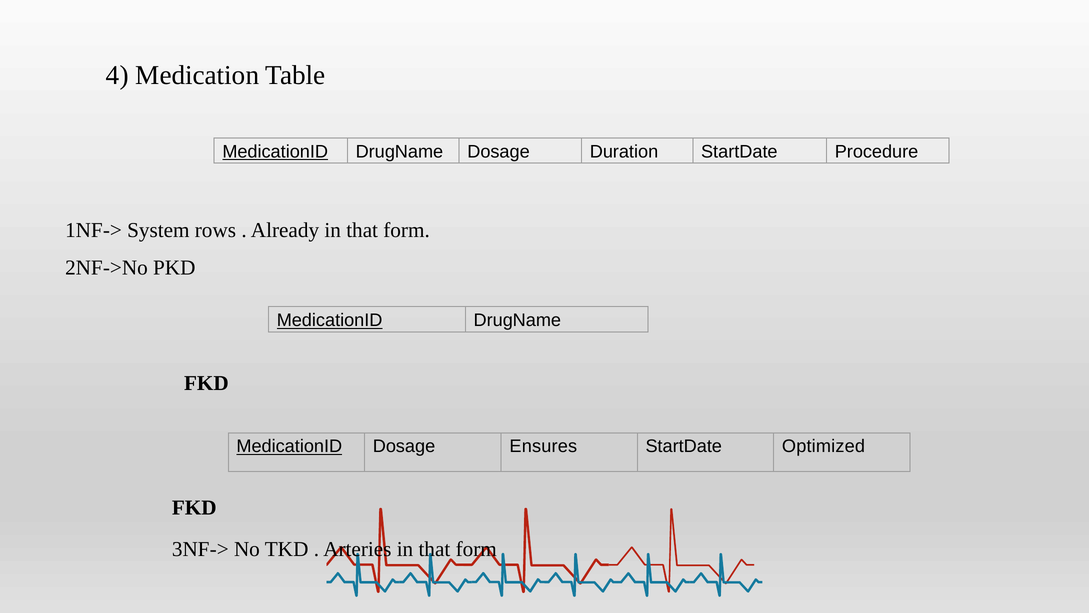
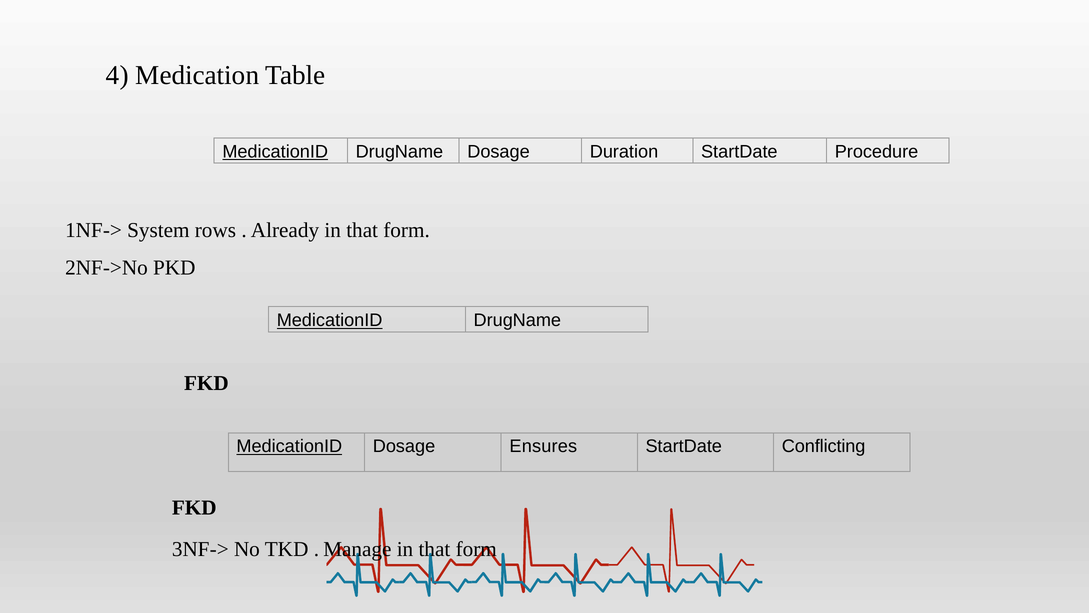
Optimized: Optimized -> Conflicting (824, 446)
Arteries: Arteries -> Manage (357, 549)
